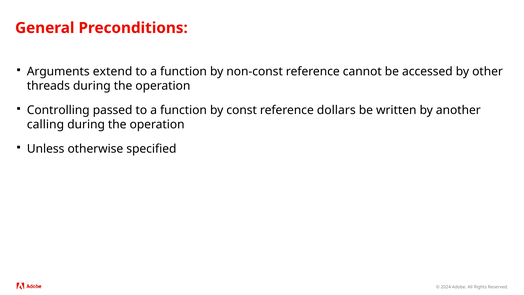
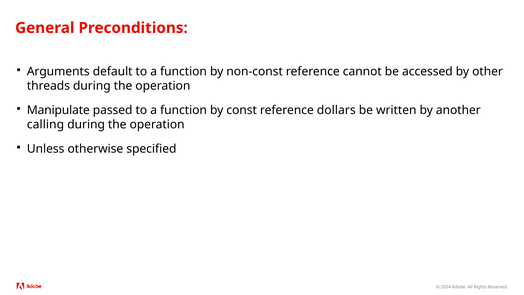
extend: extend -> default (113, 72)
Controlling: Controlling -> Manipulate (58, 110)
